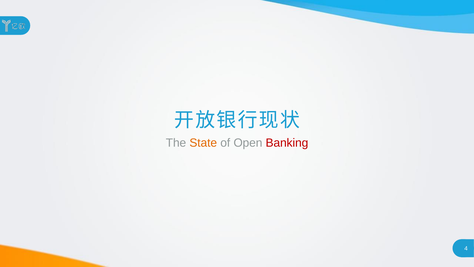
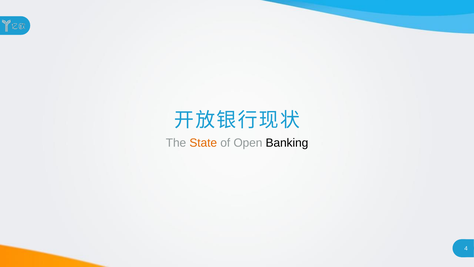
Banking colour: red -> black (287, 143)
